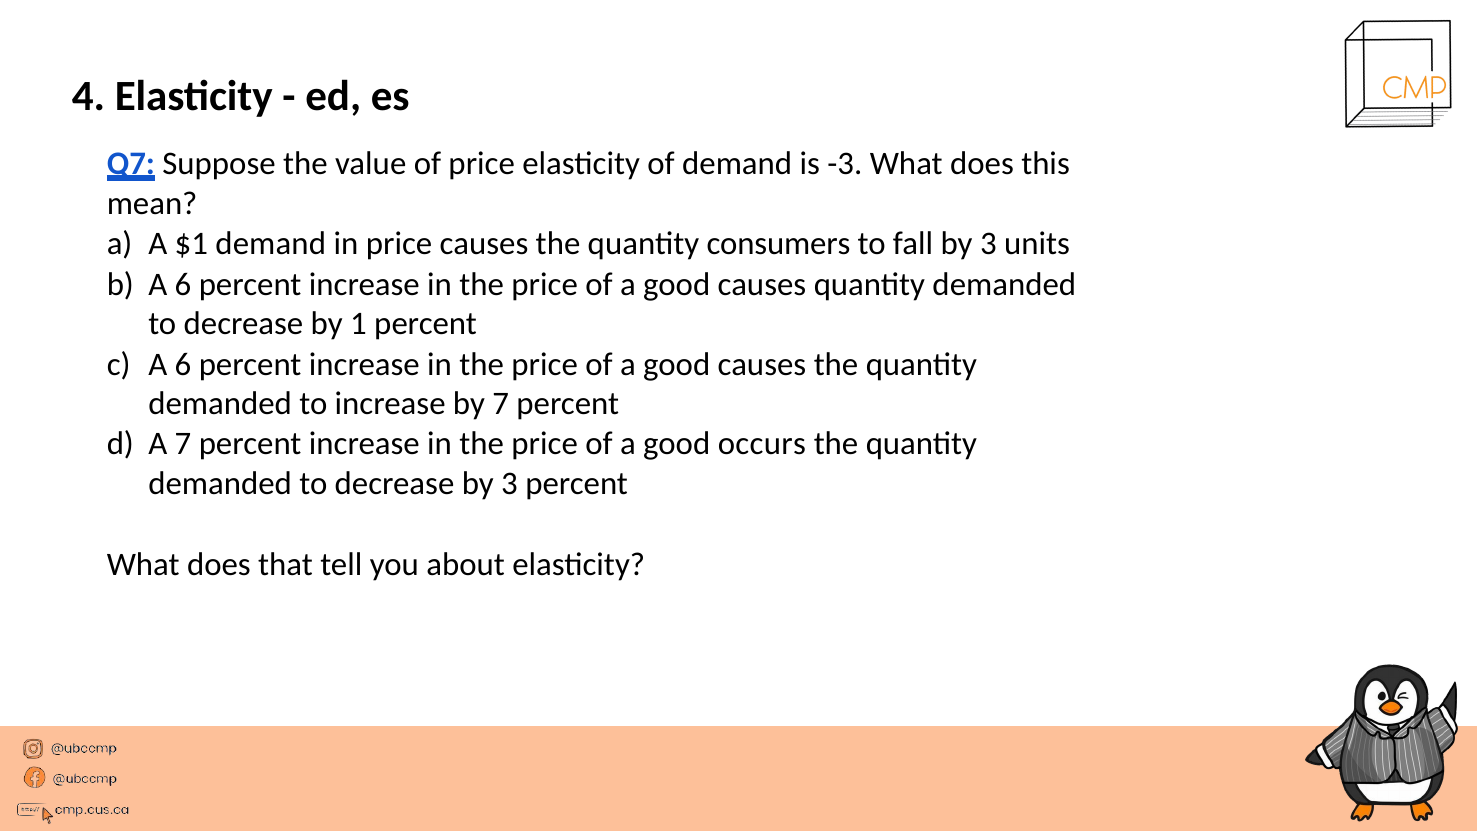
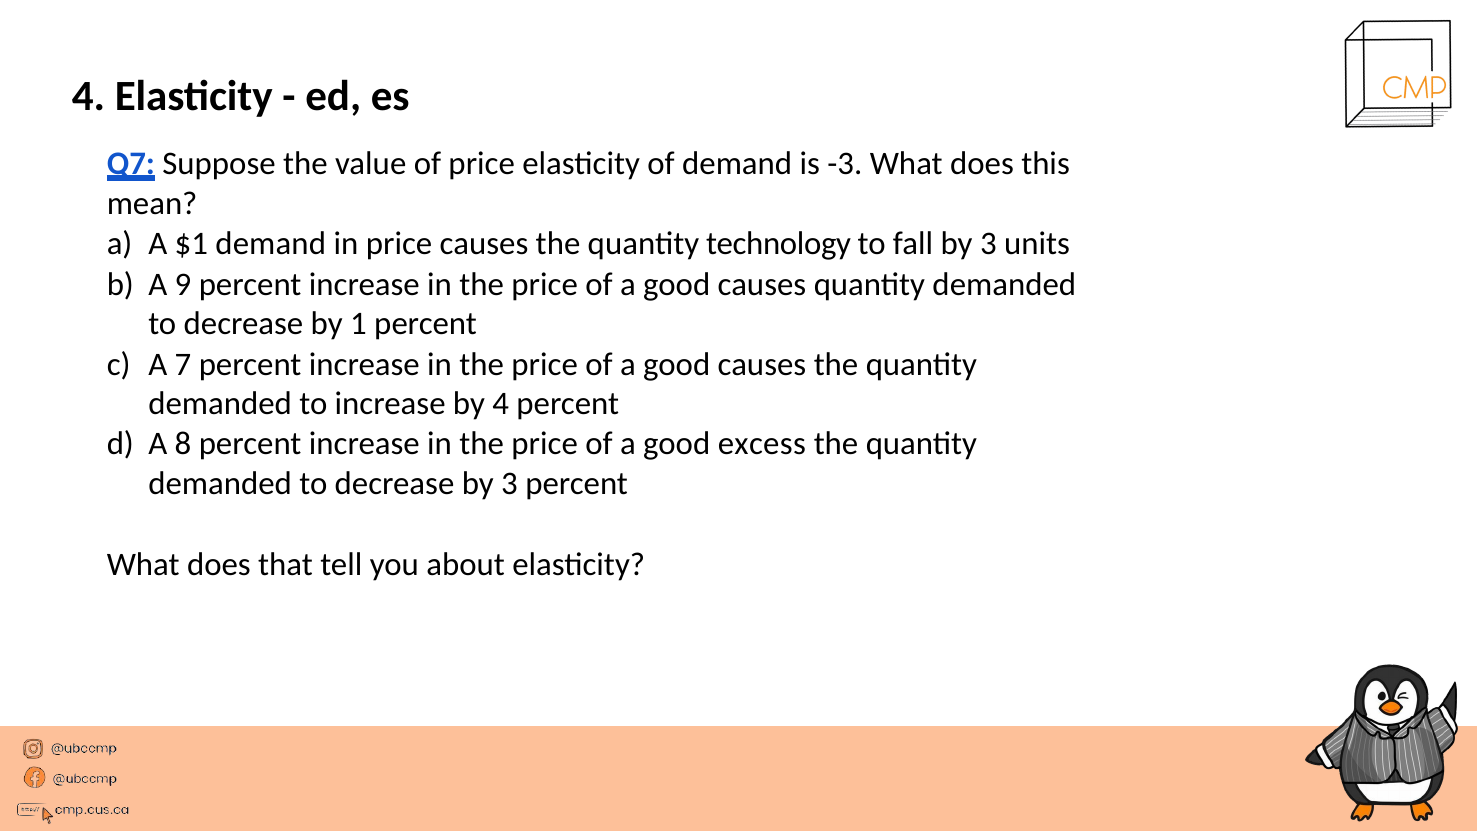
consumers: consumers -> technology (779, 244)
6: 6 -> 9 (183, 284)
6: 6 -> 7 (183, 364)
by 7: 7 -> 4 (501, 404)
A 7: 7 -> 8 (183, 444)
occurs: occurs -> excess (762, 444)
